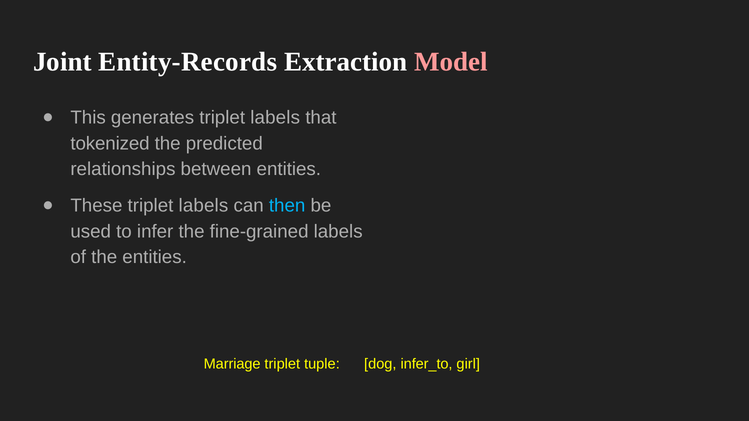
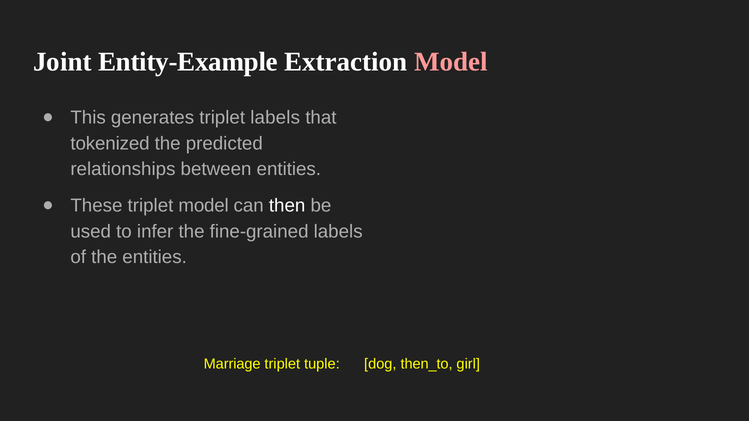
Entity-Records: Entity-Records -> Entity-Example (188, 62)
These triplet labels: labels -> model (204, 206)
then colour: light blue -> white (287, 206)
infer_to: infer_to -> then_to (427, 364)
